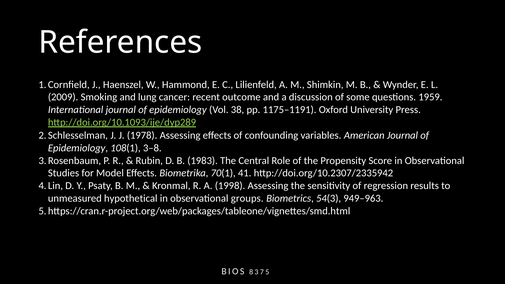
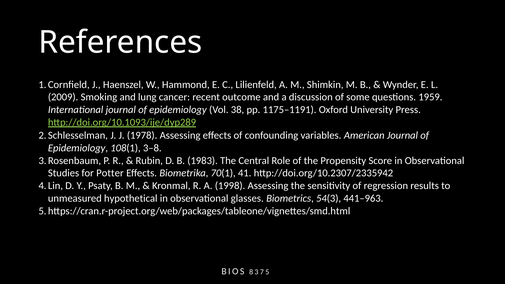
Model: Model -> Potter (110, 173)
groups: groups -> glasses (247, 198)
949–963: 949–963 -> 441–963 (363, 198)
